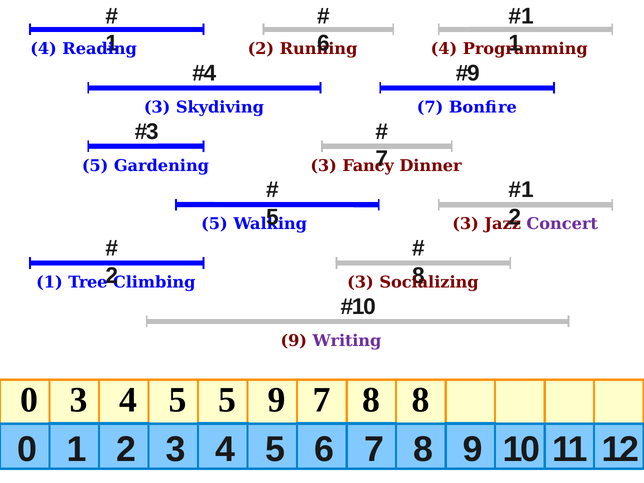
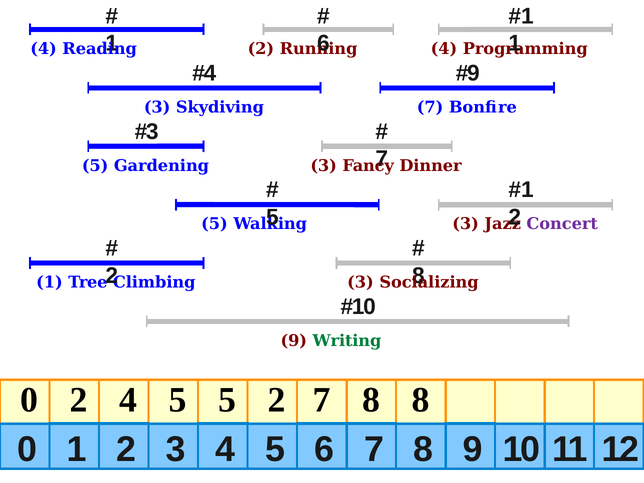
Writing colour: purple -> green (347, 341)
0 3: 3 -> 2 (79, 400)
5 9: 9 -> 2 (277, 400)
